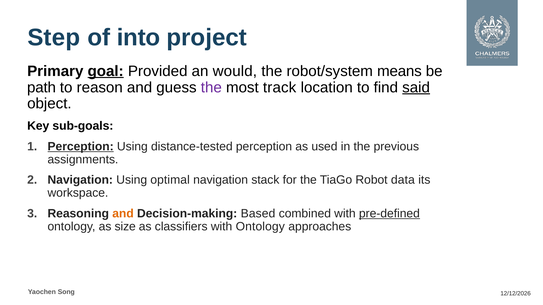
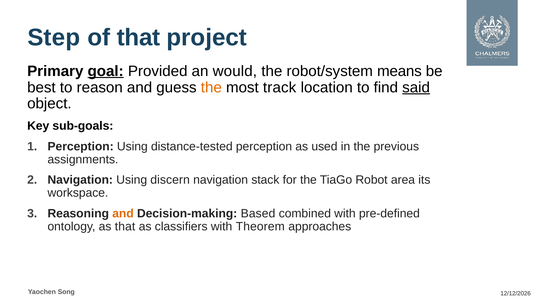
of into: into -> that (138, 38)
path: path -> best (41, 88)
the colour: purple -> orange (211, 88)
Perception underline: present -> none (81, 147)
optimal: optimal -> discern (170, 180)
data: data -> area (403, 180)
pre-defined underline: present -> none (389, 214)
as size: size -> that (125, 227)
with Ontology: Ontology -> Theorem (260, 227)
